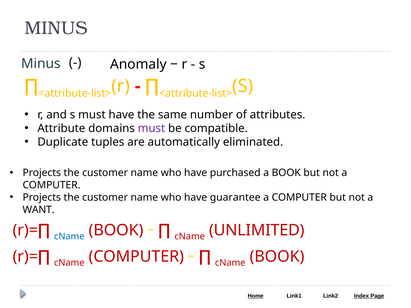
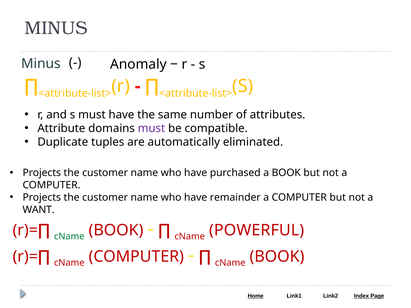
guarantee: guarantee -> remainder (235, 198)
cName colour: blue -> green (69, 237)
UNLIMITED: UNLIMITED -> POWERFUL (257, 230)
